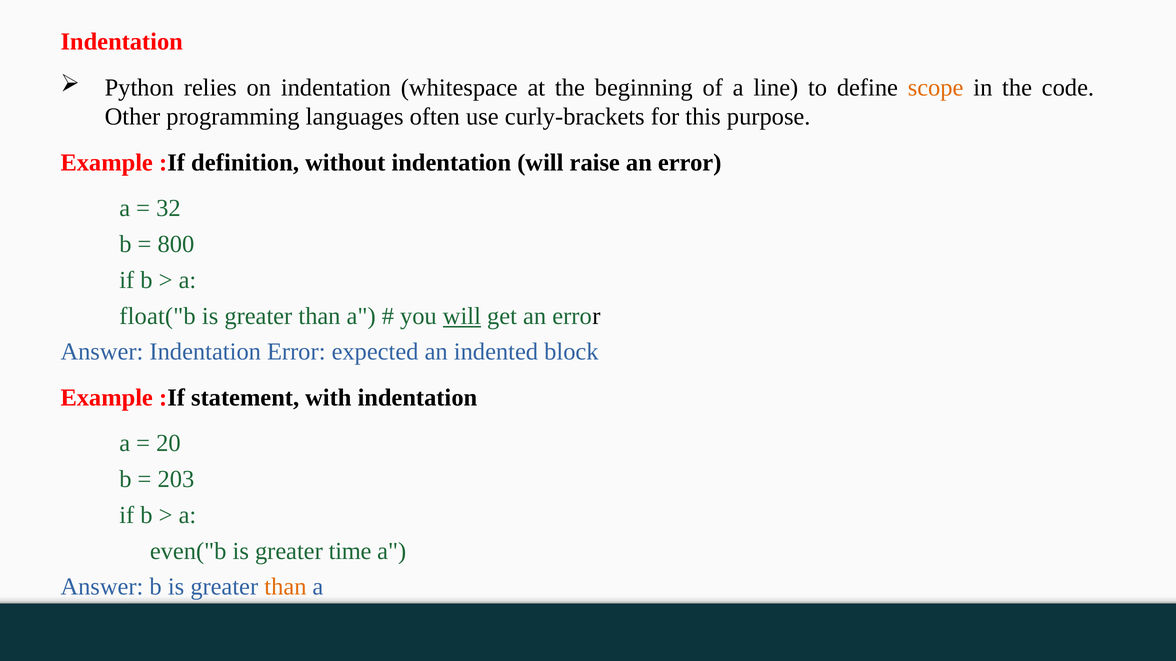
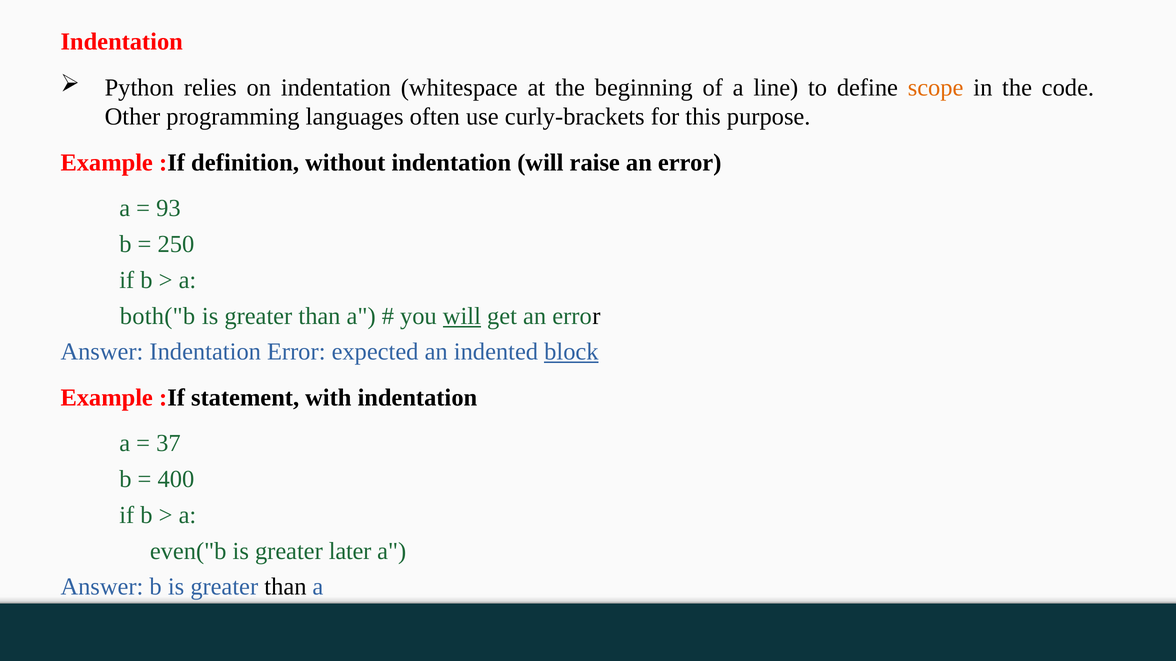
32: 32 -> 93 (168, 208)
800: 800 -> 250 (176, 244)
float("b: float("b -> both("b (157, 316)
block underline: none -> present (571, 352)
20: 20 -> 37 (168, 444)
203: 203 -> 400 (176, 480)
time: time -> later (350, 551)
than colour: orange -> black (285, 587)
